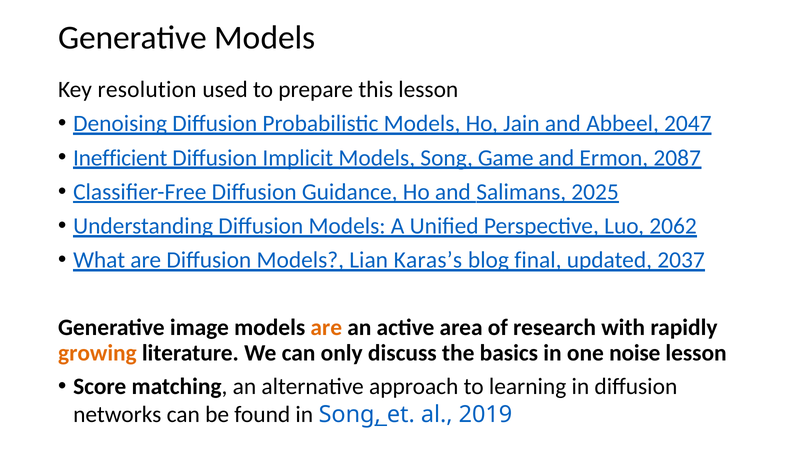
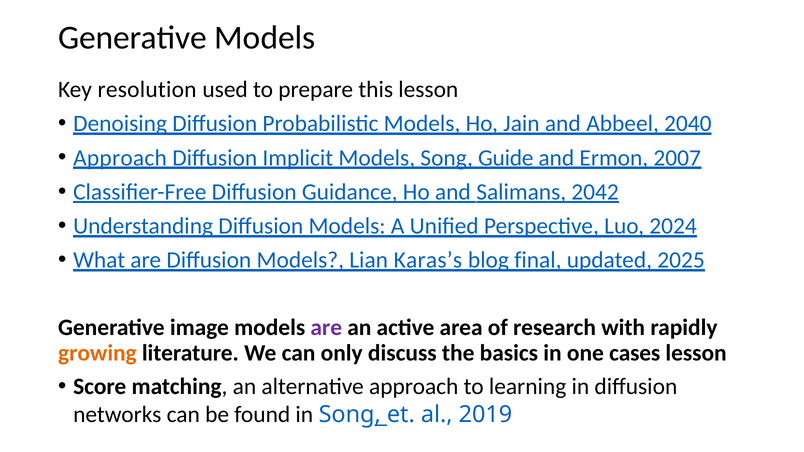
2047: 2047 -> 2040 (688, 124)
Inefficient: Inefficient -> Approach (120, 158)
Game: Game -> Guide (506, 158)
2087: 2087 -> 2007 (677, 158)
2025: 2025 -> 2042 (595, 192)
2062: 2062 -> 2024 (673, 226)
2037: 2037 -> 2025 (681, 260)
are colour: orange -> purple (326, 328)
noise: noise -> cases (635, 353)
